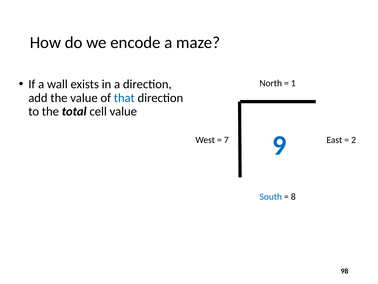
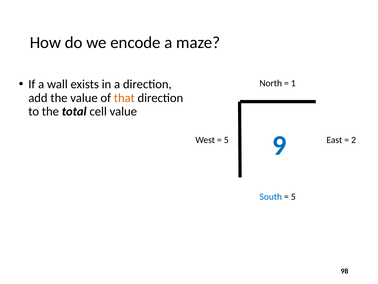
that colour: blue -> orange (124, 98)
7: 7 -> 5 (226, 140)
8: 8 -> 5 (293, 196)
